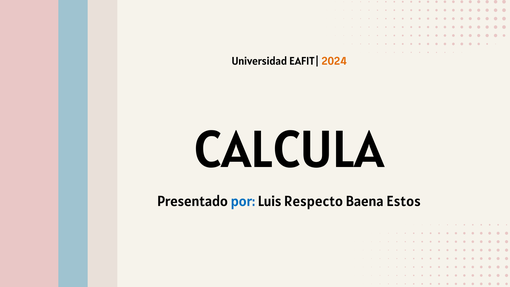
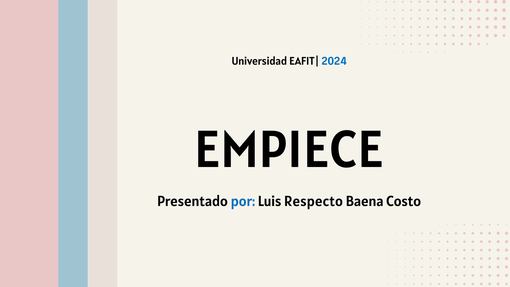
2024 colour: orange -> blue (334, 61)
CALCULA: CALCULA -> EMPIECE (289, 150)
Estos: Estos -> Costo (404, 201)
